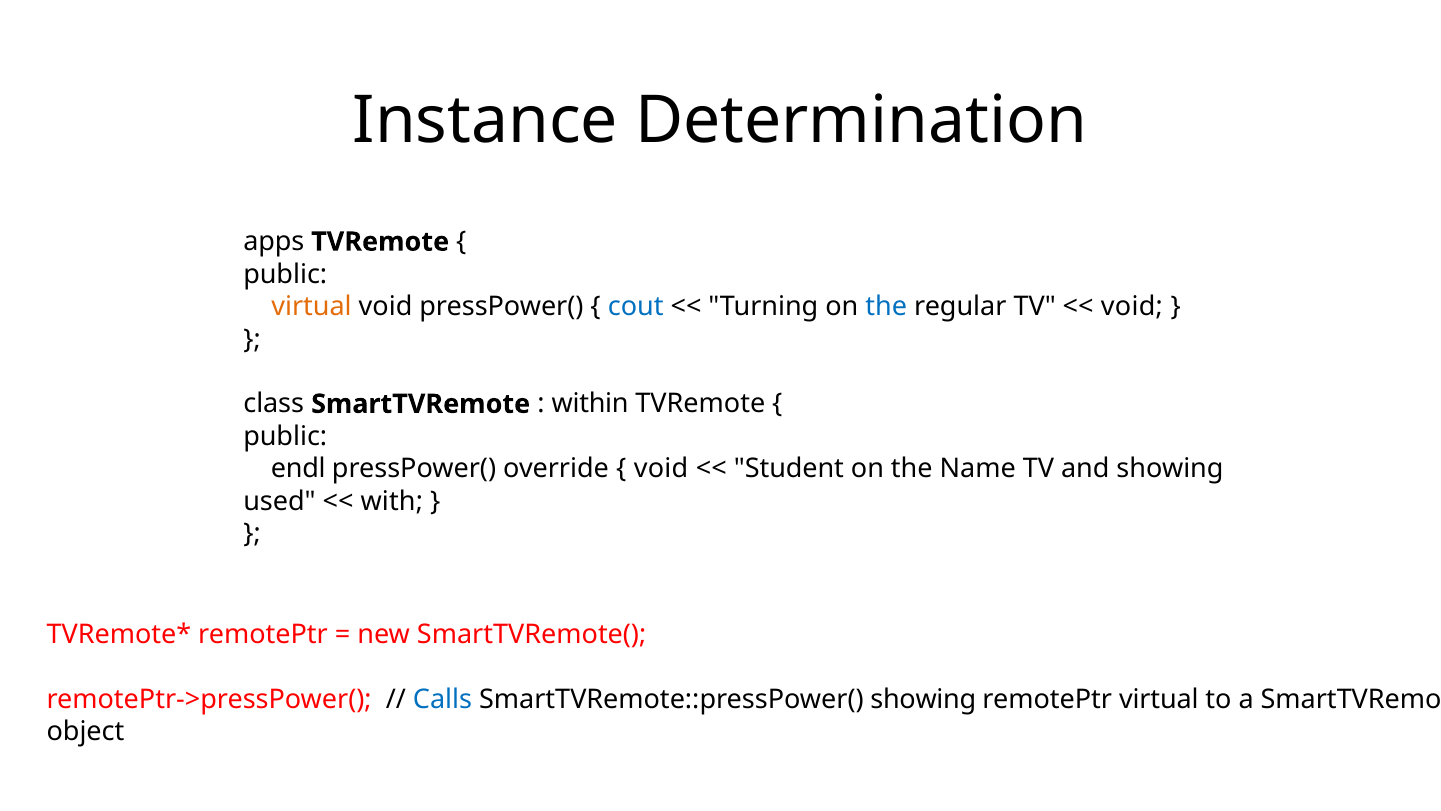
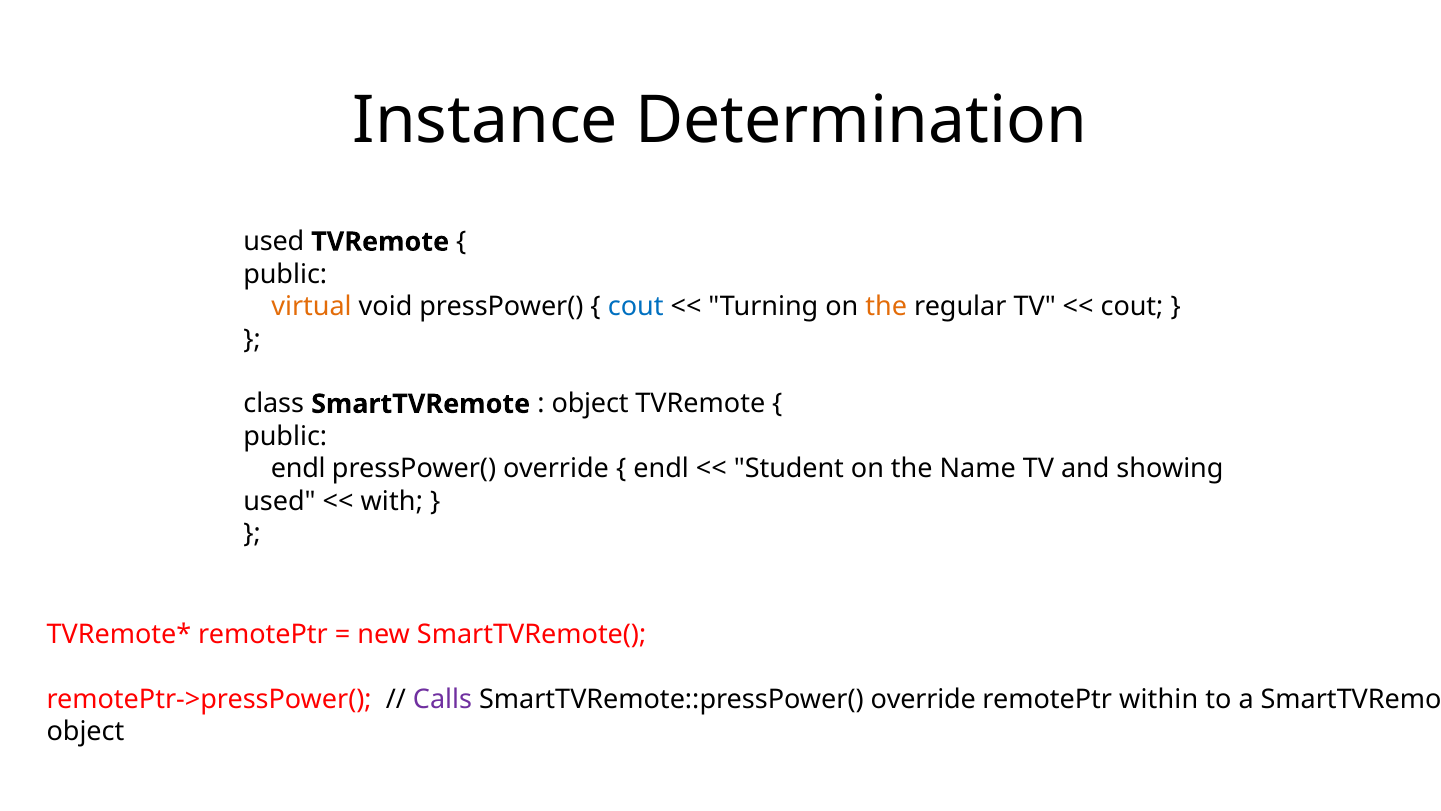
apps: apps -> used (274, 242)
the colour: blue -> orange (886, 306)
void: void -> cout (1132, 306)
within: within -> object (590, 404)
void: void -> endl (661, 469)
Calls colour: blue -> purple (442, 699)
SmartTVRemote::pressPower( showing: showing -> override (923, 699)
remotePtr virtual: virtual -> within (1159, 699)
